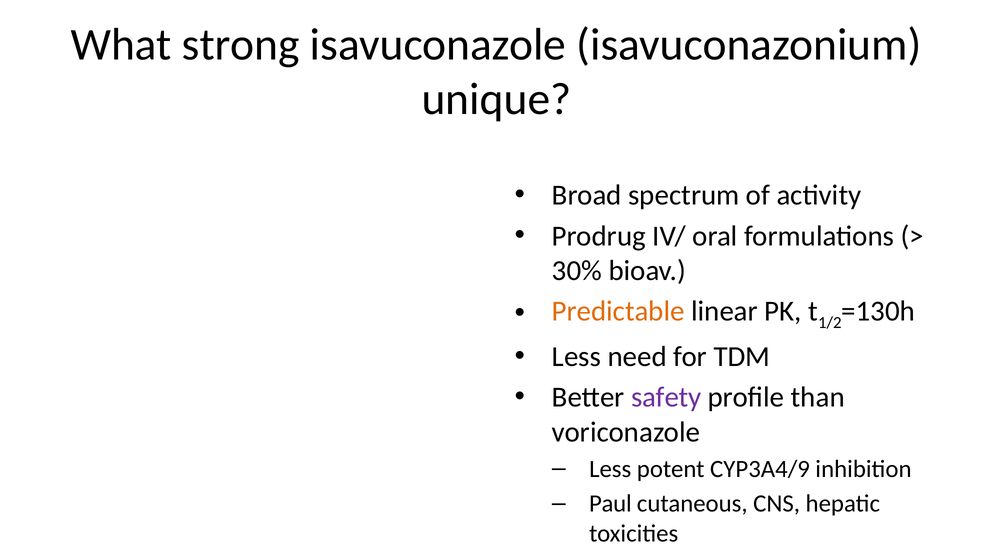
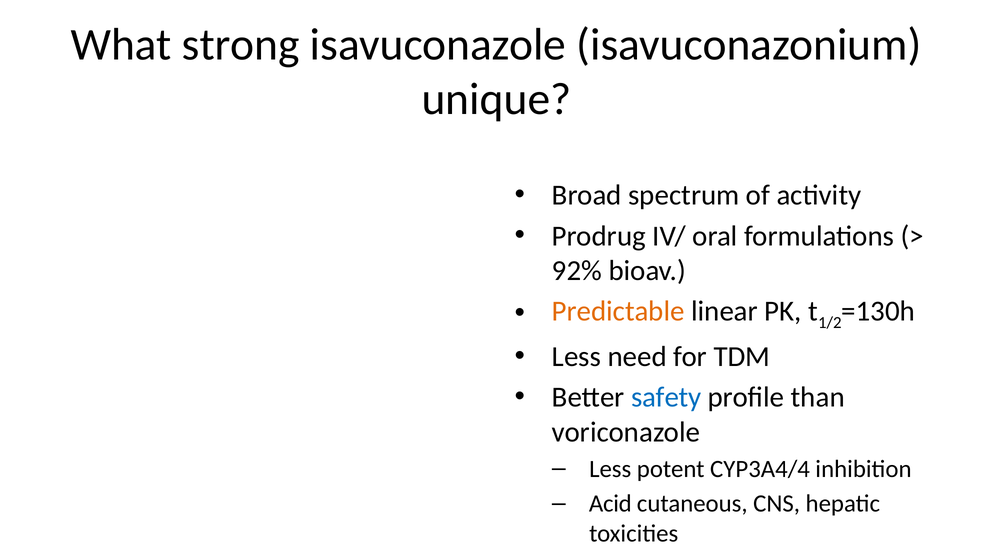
30%: 30% -> 92% (577, 271)
safety colour: purple -> blue (666, 397)
CYP3A4/9: CYP3A4/9 -> CYP3A4/4 (760, 469)
Paul: Paul -> Acid (610, 503)
